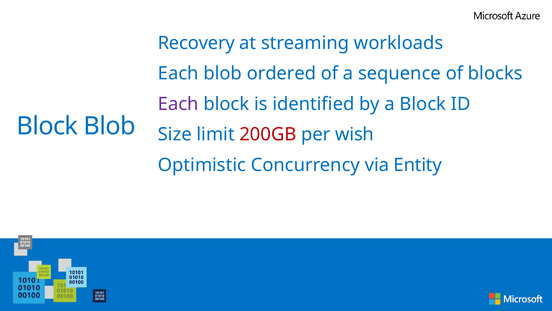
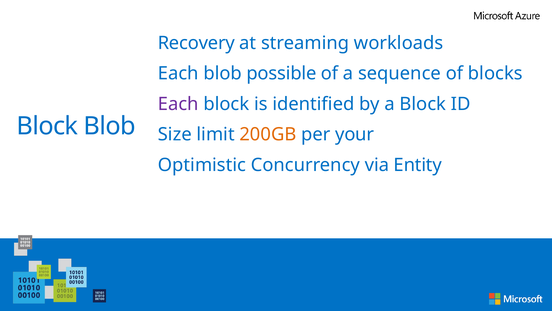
ordered: ordered -> possible (281, 73)
200GB colour: red -> orange (268, 134)
wish: wish -> your (355, 134)
